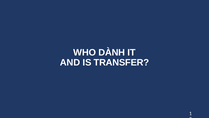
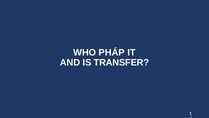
DÀNH: DÀNH -> PHÁP (112, 52)
